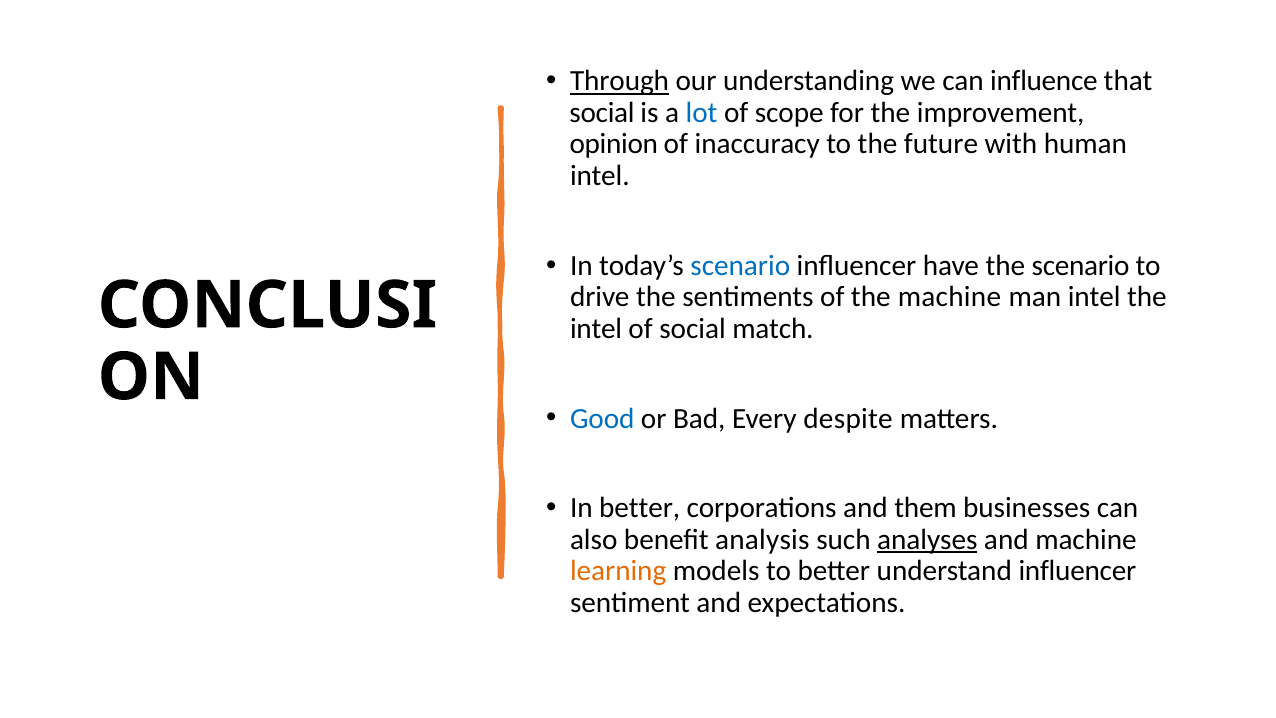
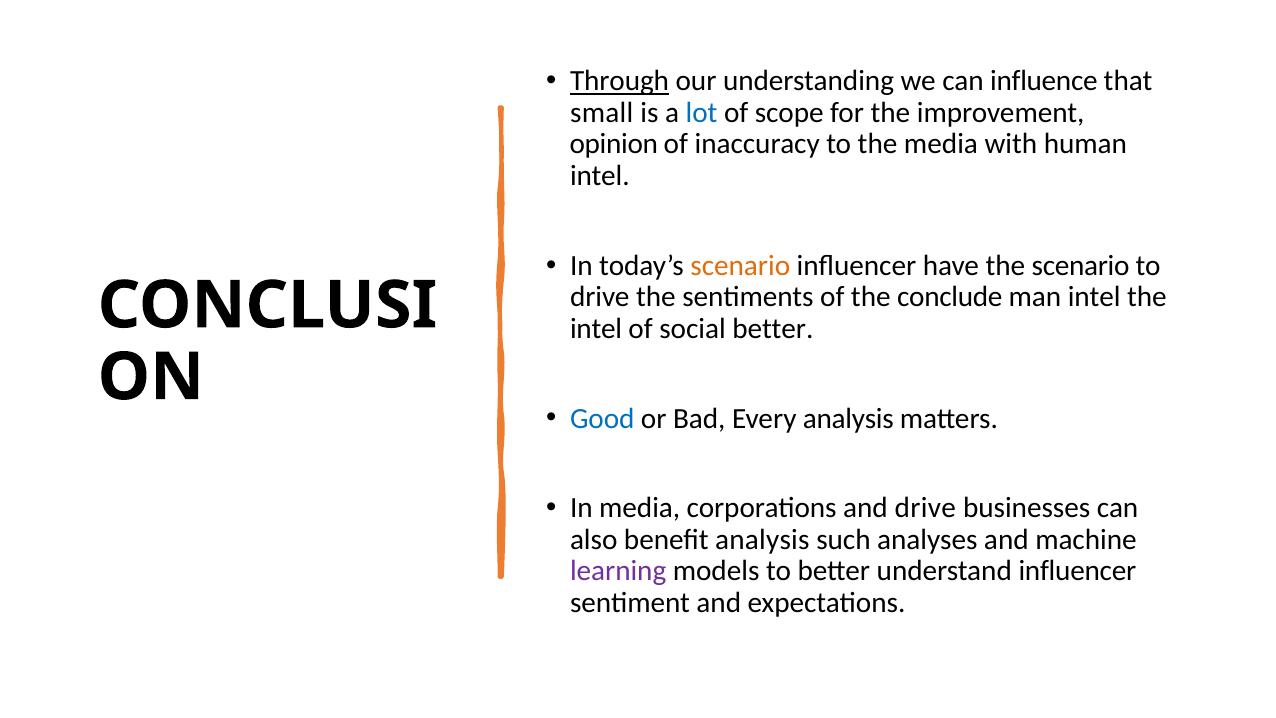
social: social -> small (602, 113)
the future: future -> media (941, 144)
scenario colour: blue -> orange (740, 265)
the machine: machine -> conclude (950, 297)
social match: match -> better (773, 329)
Every despite: despite -> analysis (848, 418)
In better: better -> media (640, 508)
and them: them -> drive (925, 508)
analyses underline: present -> none (927, 539)
learning colour: orange -> purple (618, 571)
